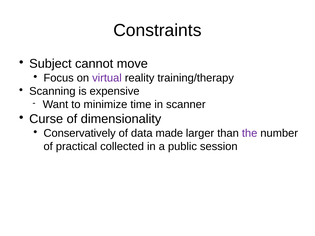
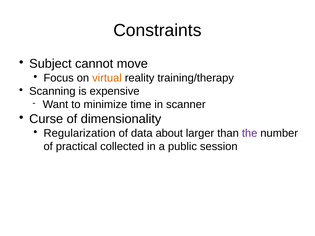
virtual colour: purple -> orange (107, 78)
Conservatively: Conservatively -> Regularization (80, 133)
made: made -> about (169, 133)
